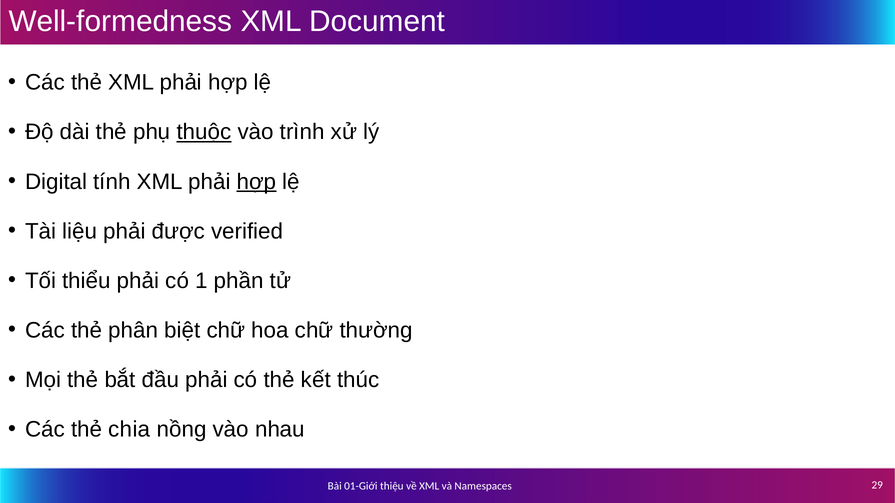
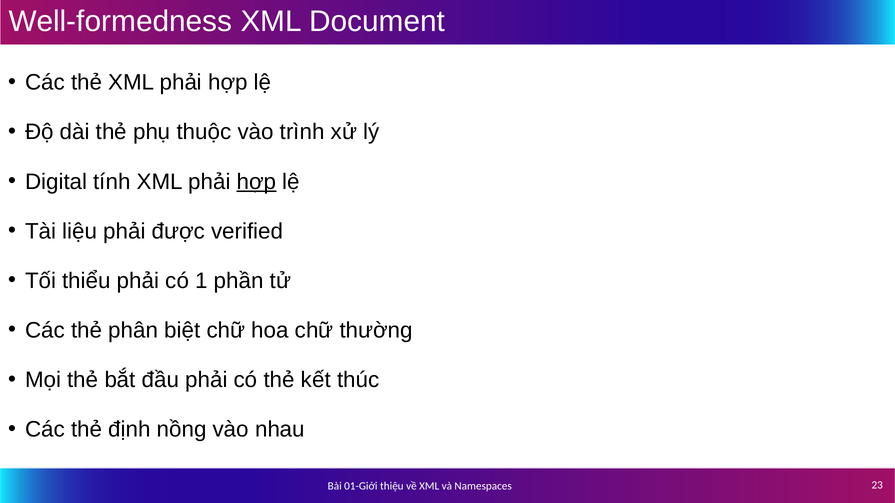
thuộc underline: present -> none (204, 132)
chia: chia -> định (129, 430)
29: 29 -> 23 (877, 486)
